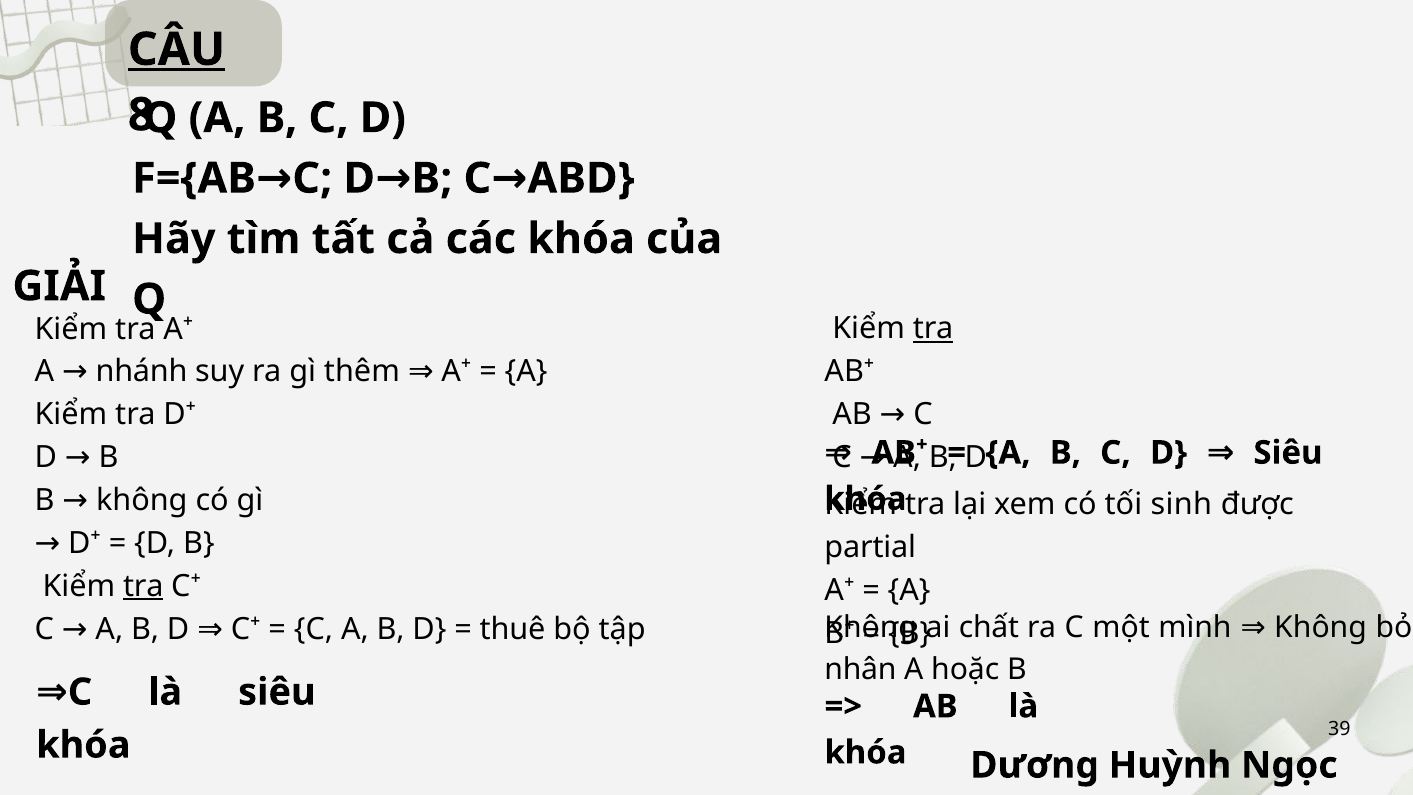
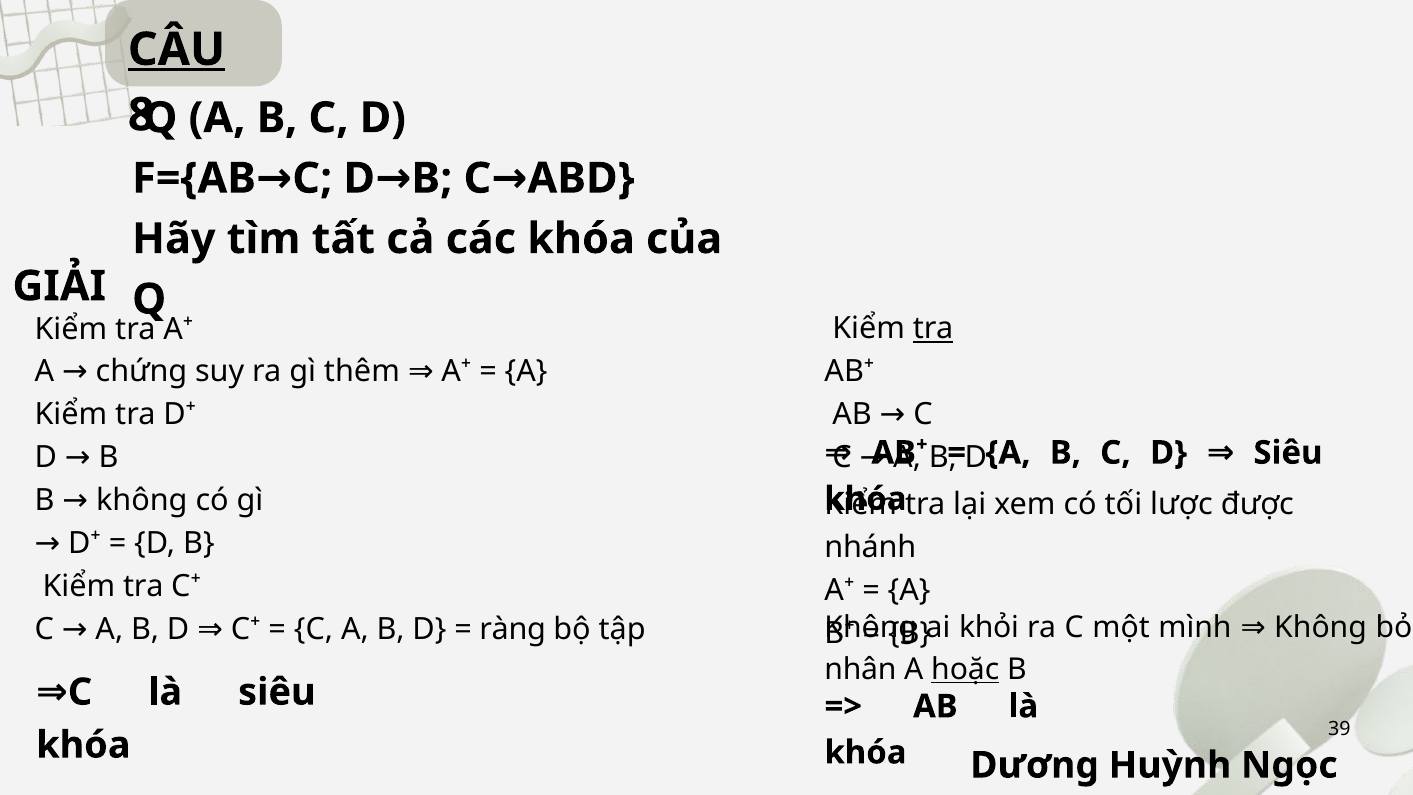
nhánh: nhánh -> chứng (141, 372)
sinh: sinh -> lược (1181, 505)
partial: partial -> nhánh (870, 548)
tra underline: present -> none (143, 586)
chất: chất -> khỏi (989, 627)
thuê: thuê -> ràng (513, 629)
hoặc underline: none -> present (965, 669)
